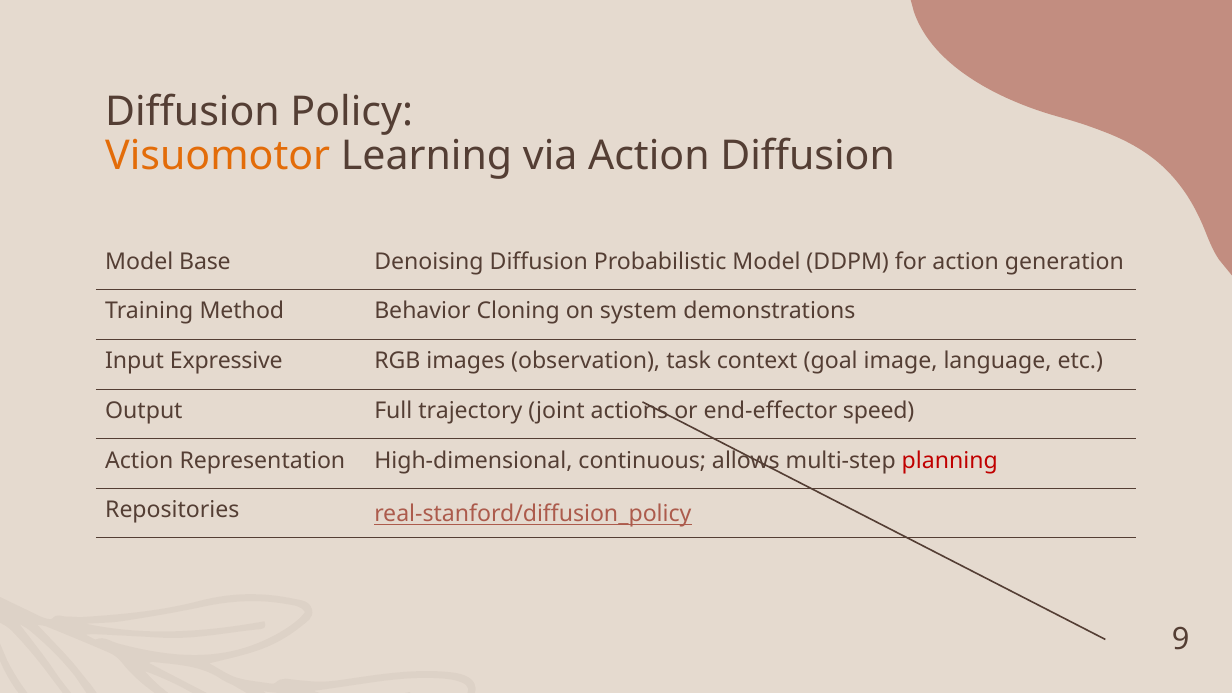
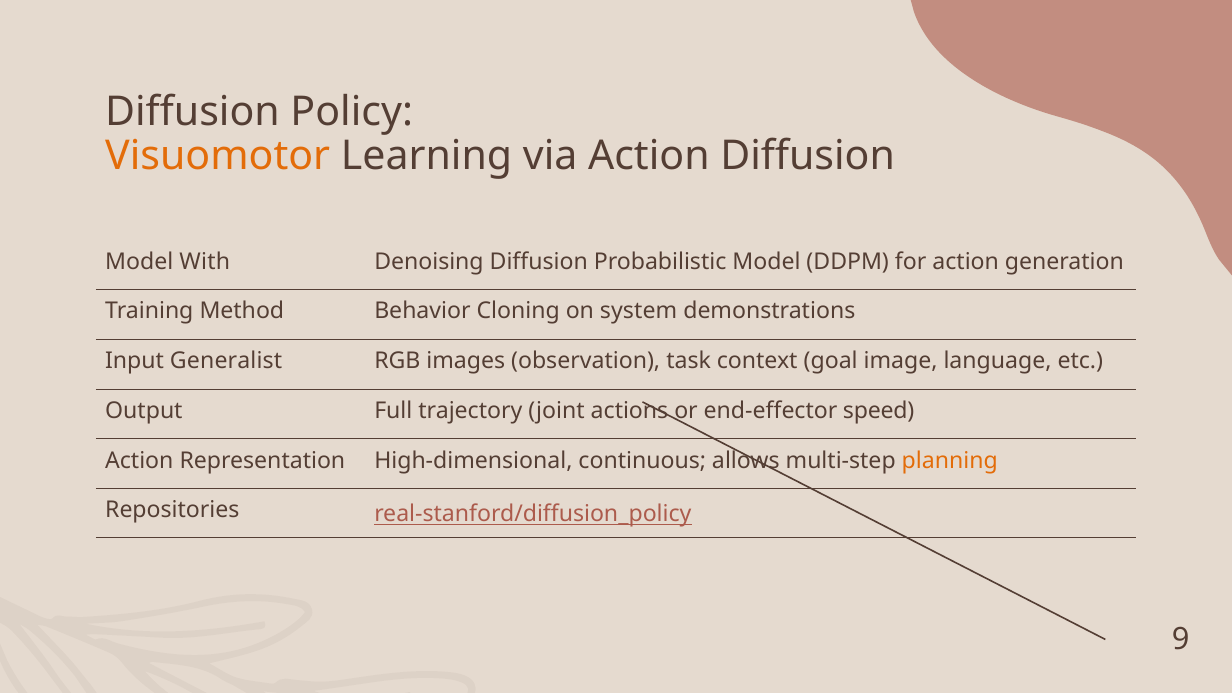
Base: Base -> With (205, 262)
Expressive: Expressive -> Generalist (226, 361)
planning colour: red -> orange (950, 461)
